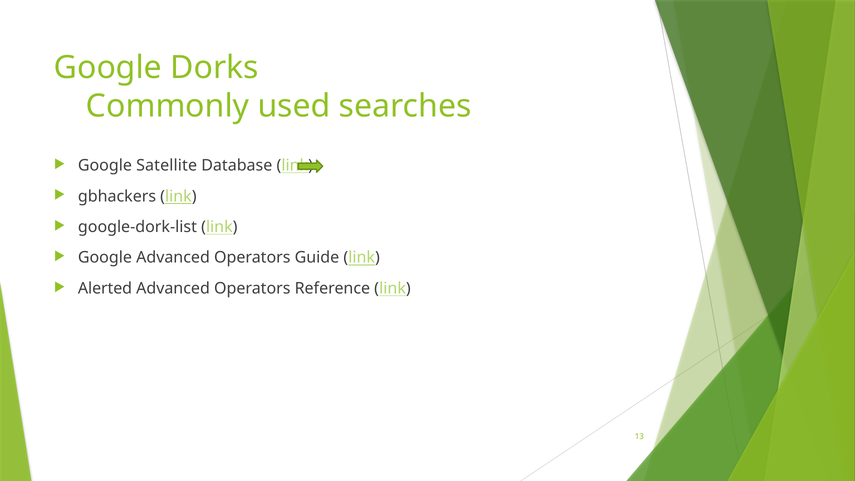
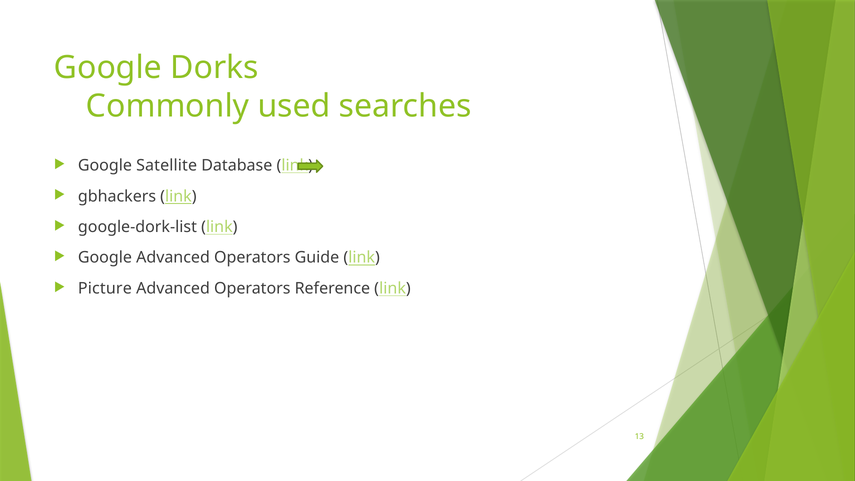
Alerted: Alerted -> Picture (105, 288)
